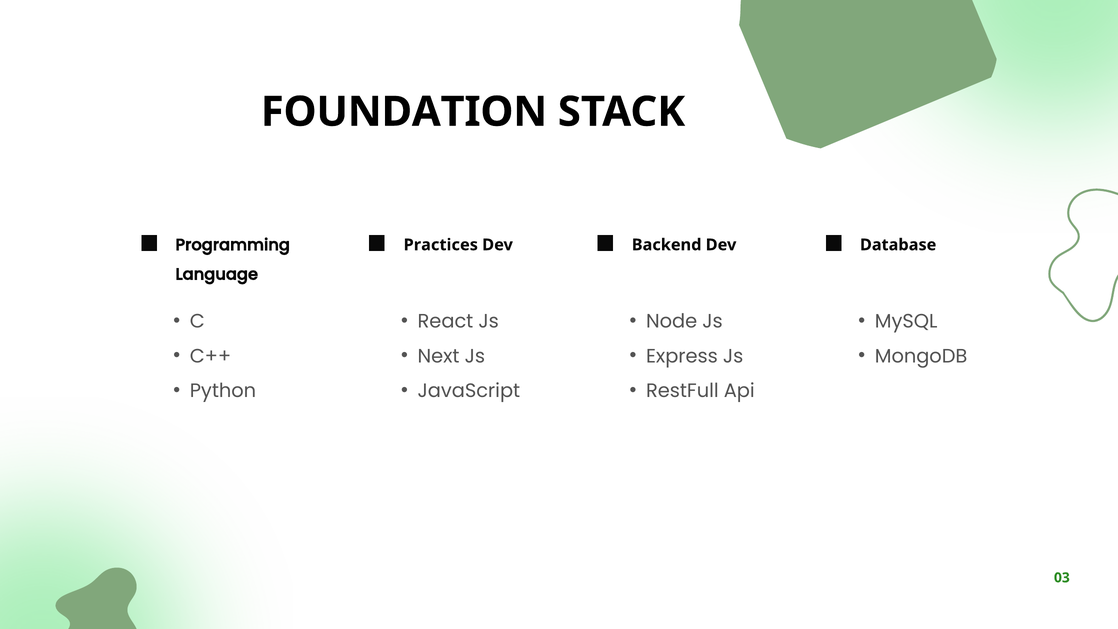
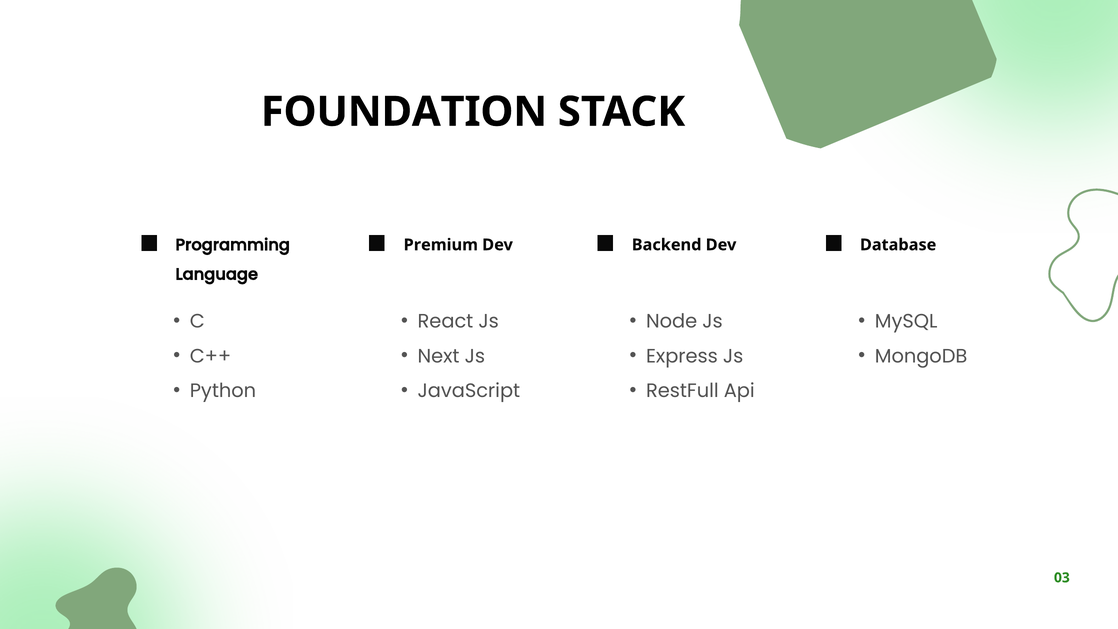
Practices: Practices -> Premium (441, 245)
